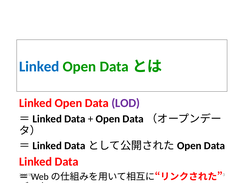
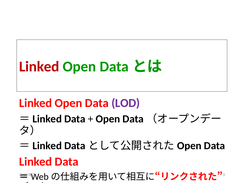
Linked colour: blue -> red (39, 67)
